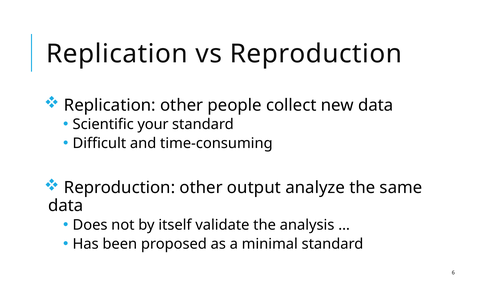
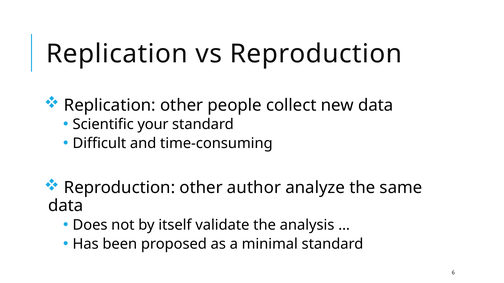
output: output -> author (254, 188)
